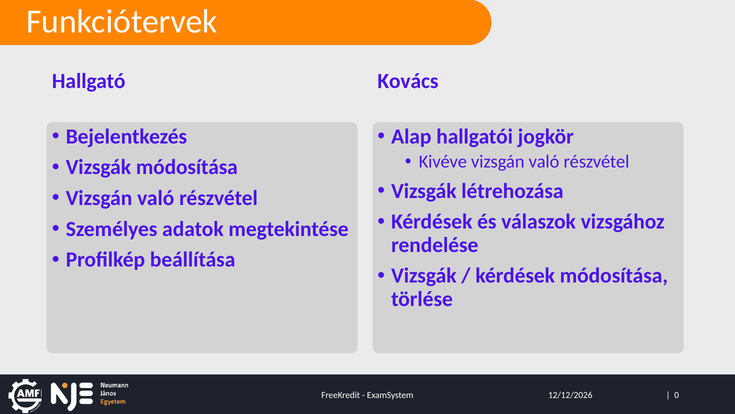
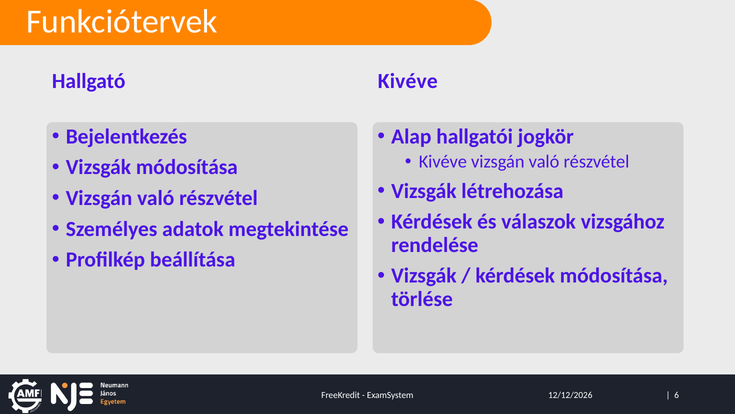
Kovács: Kovács -> Kivéve (408, 81)
0: 0 -> 6 (677, 395)
